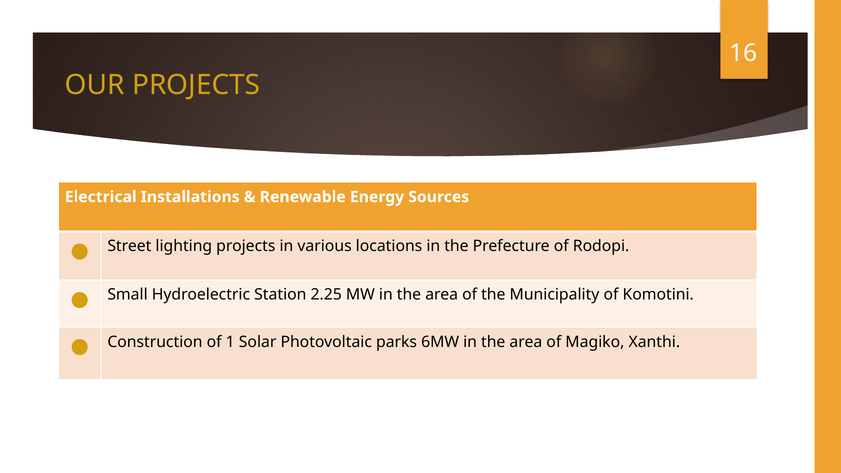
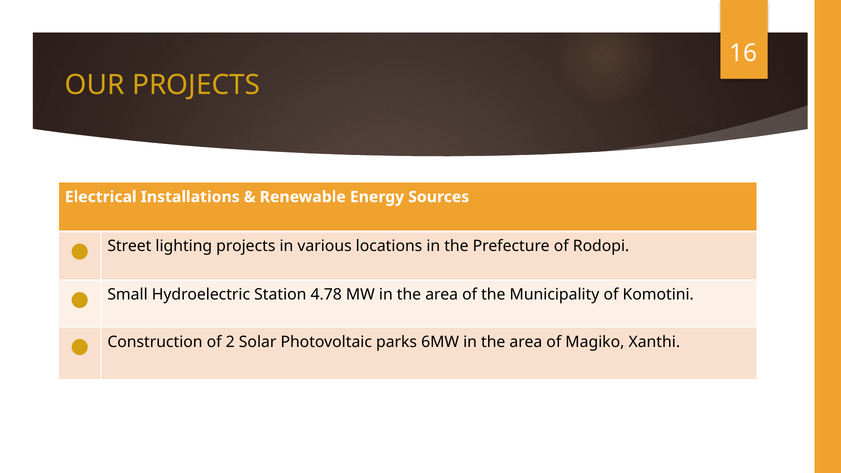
2.25: 2.25 -> 4.78 (326, 295)
1: 1 -> 2 (230, 342)
